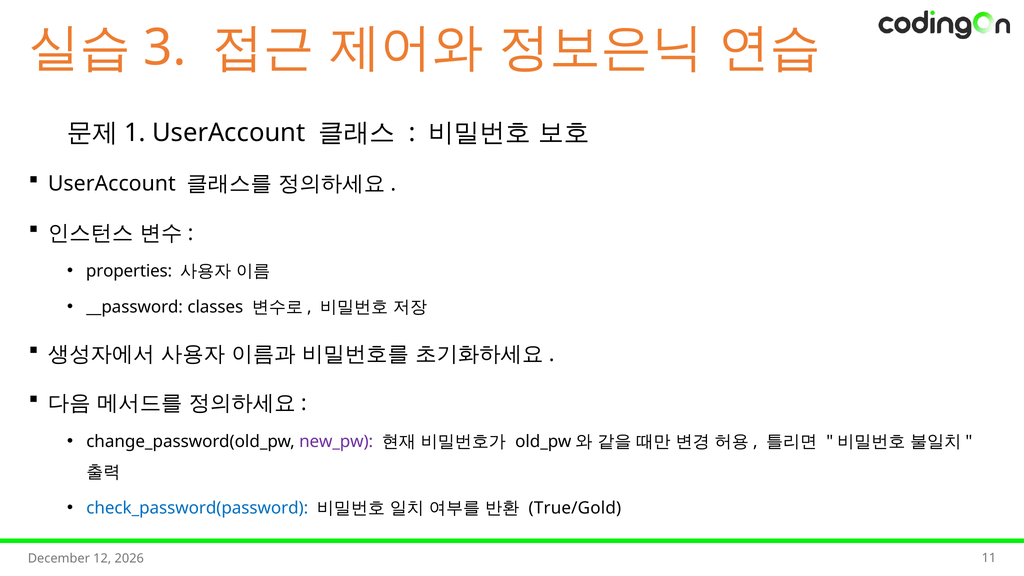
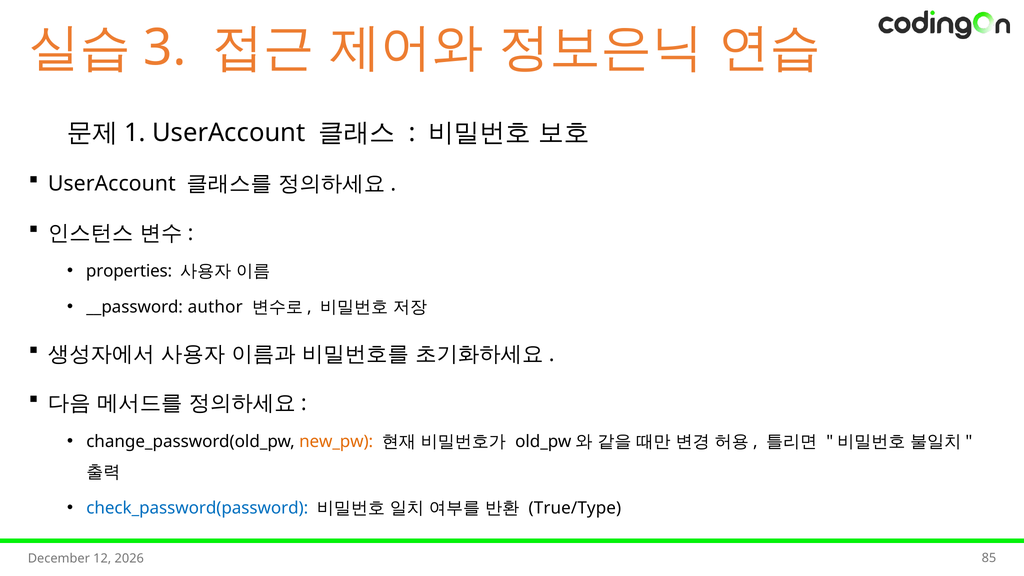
classes: classes -> author (215, 307)
new_pw colour: purple -> orange (336, 441)
True/Gold: True/Gold -> True/Type (575, 508)
11: 11 -> 85 (989, 558)
